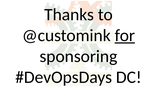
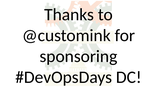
for underline: present -> none (125, 36)
